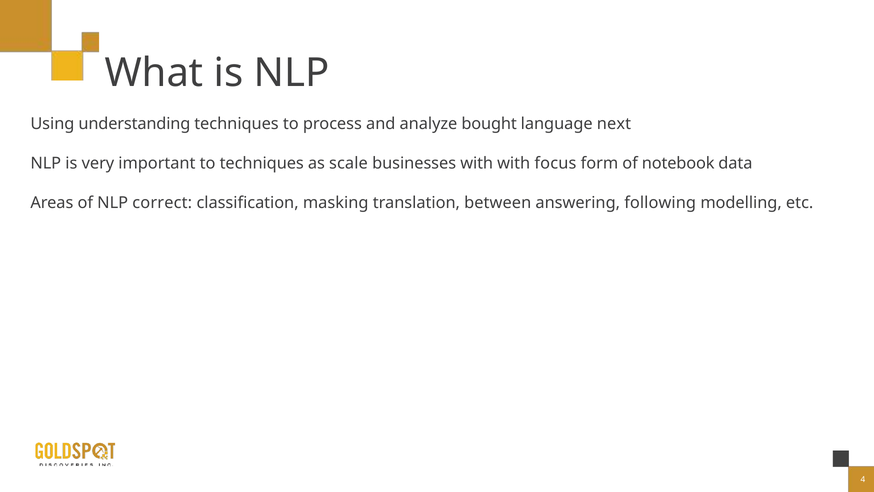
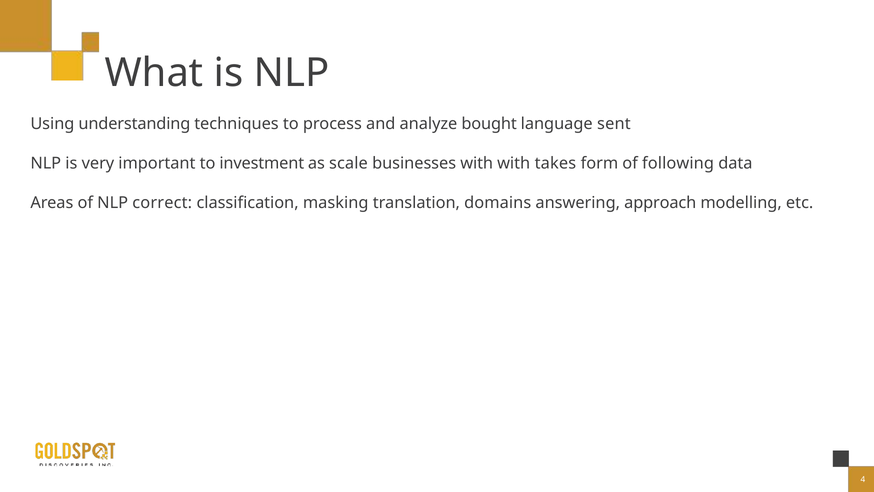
next: next -> sent (614, 124)
to techniques: techniques -> investment (262, 163)
focus: focus -> takes (555, 163)
notebook: notebook -> following (678, 163)
between: between -> domains (498, 202)
following: following -> approach (660, 202)
